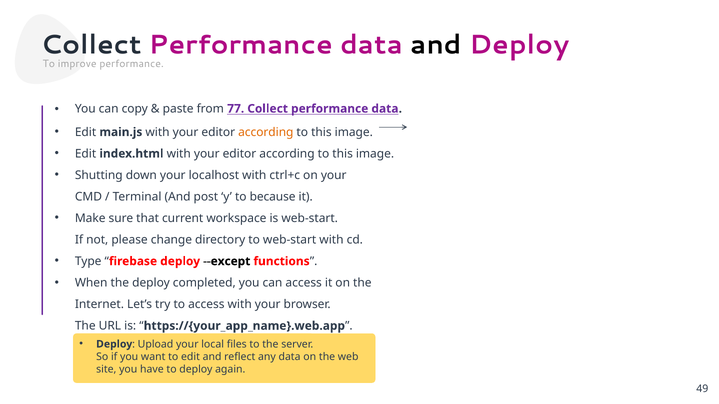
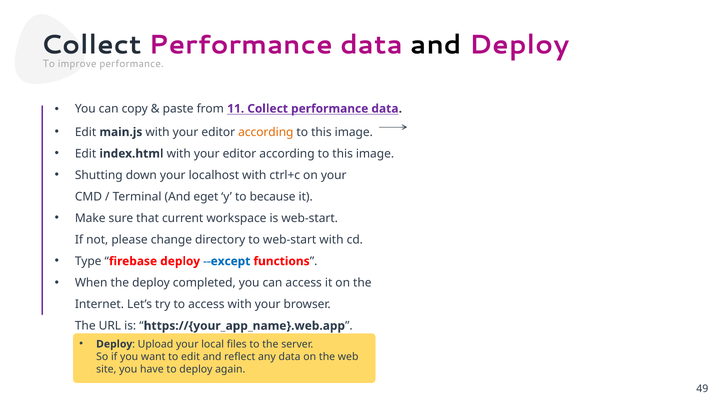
77: 77 -> 11 (236, 109)
post: post -> eget (206, 197)
--except colour: black -> blue (227, 262)
